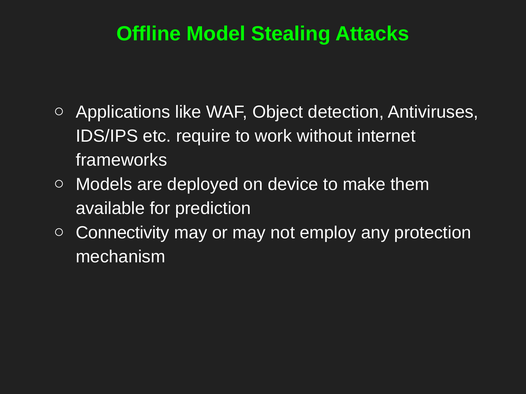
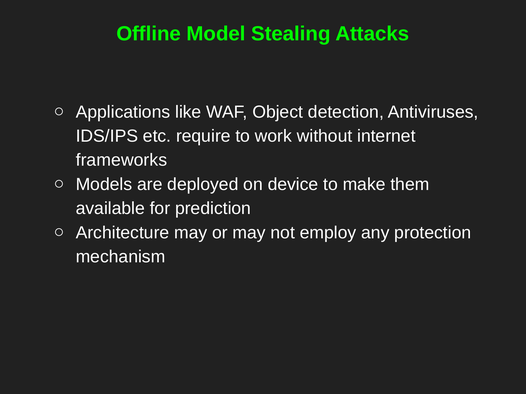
Connectivity: Connectivity -> Architecture (123, 233)
